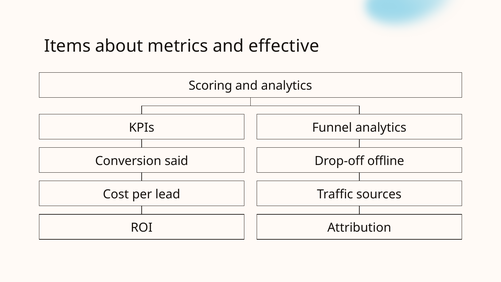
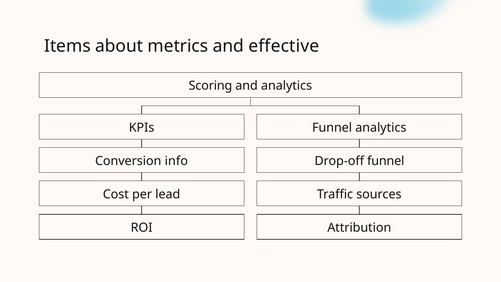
said: said -> info (176, 161)
Drop-off offline: offline -> funnel (386, 161)
